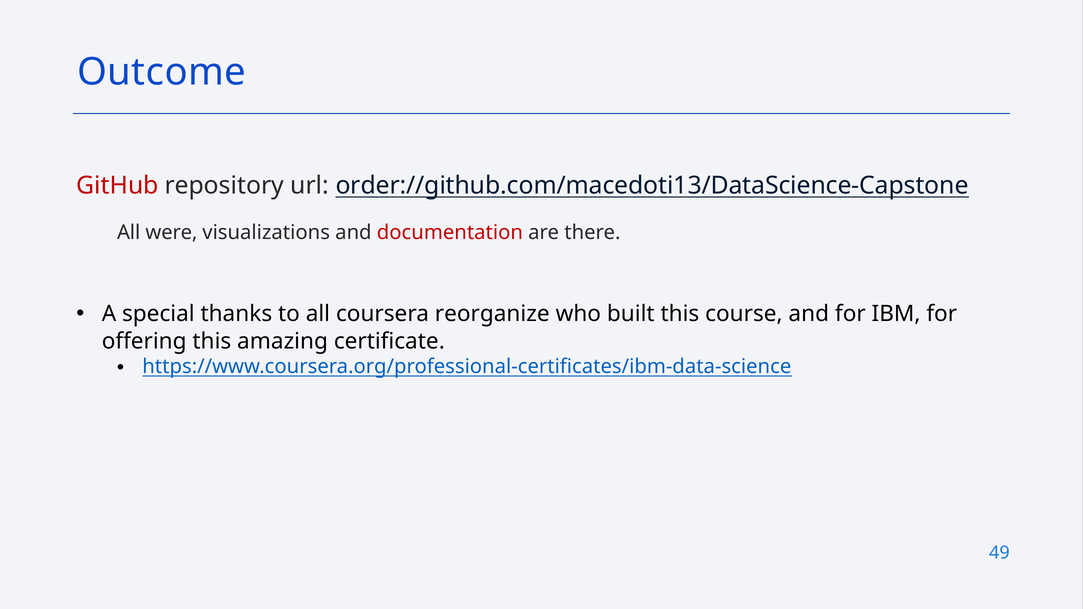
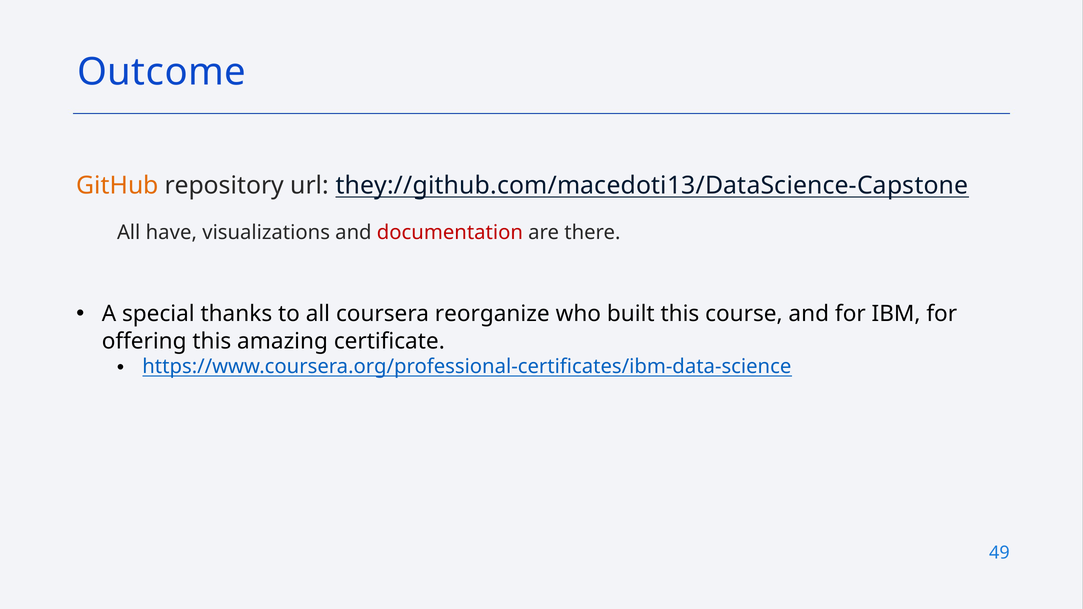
GitHub colour: red -> orange (118, 186)
order://github.com/macedoti13/DataScience-Capstone: order://github.com/macedoti13/DataScience-Capstone -> they://github.com/macedoti13/DataScience-Capstone (652, 186)
were: were -> have (171, 232)
